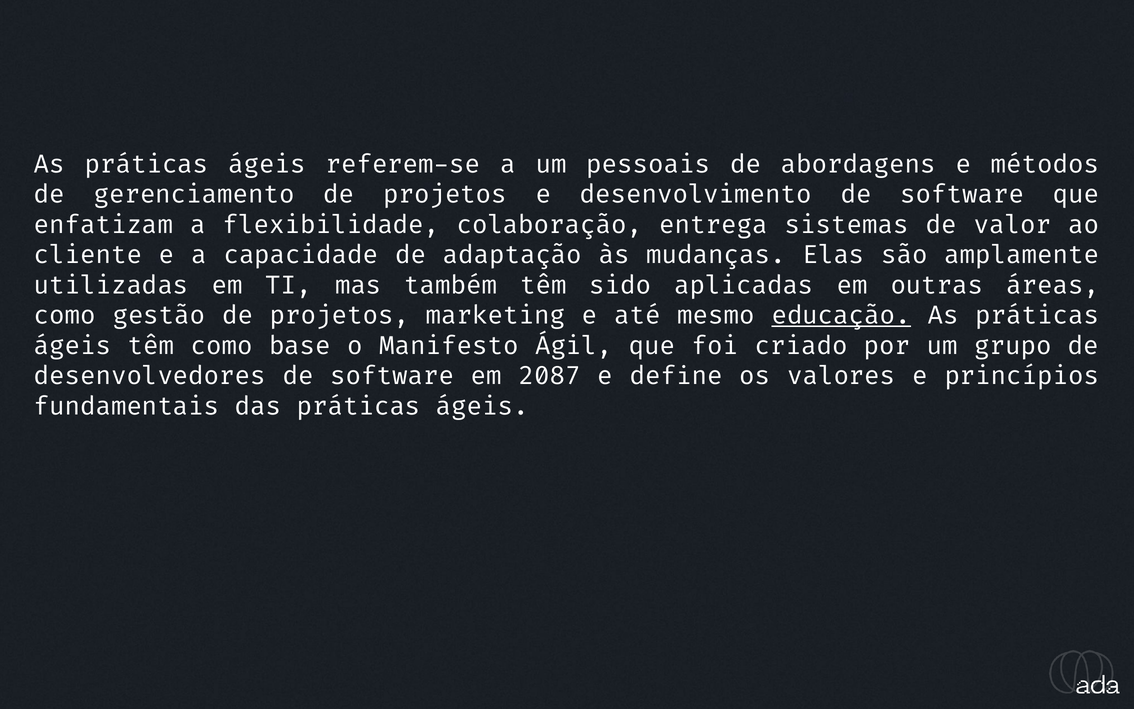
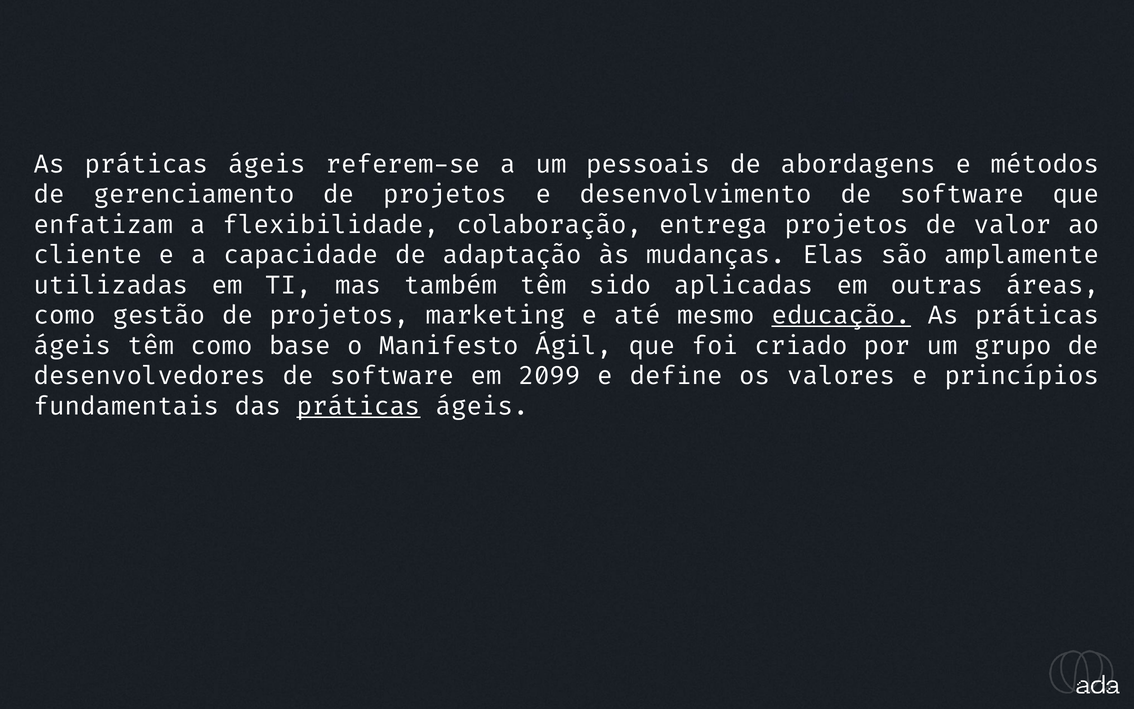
entrega sistemas: sistemas -> projetos (847, 225)
2087: 2087 -> 2099 (550, 376)
práticas underline: none -> present (359, 406)
